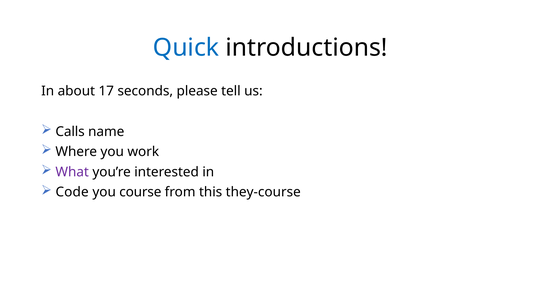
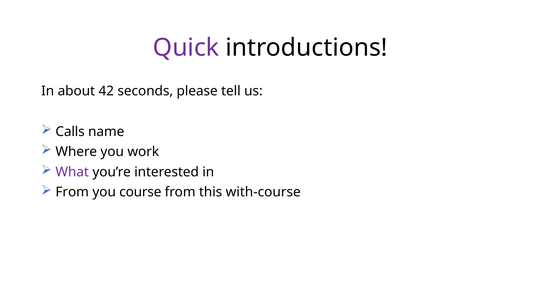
Quick colour: blue -> purple (186, 48)
17: 17 -> 42 (106, 91)
Code: Code -> From (72, 192)
they-course: they-course -> with-course (263, 192)
